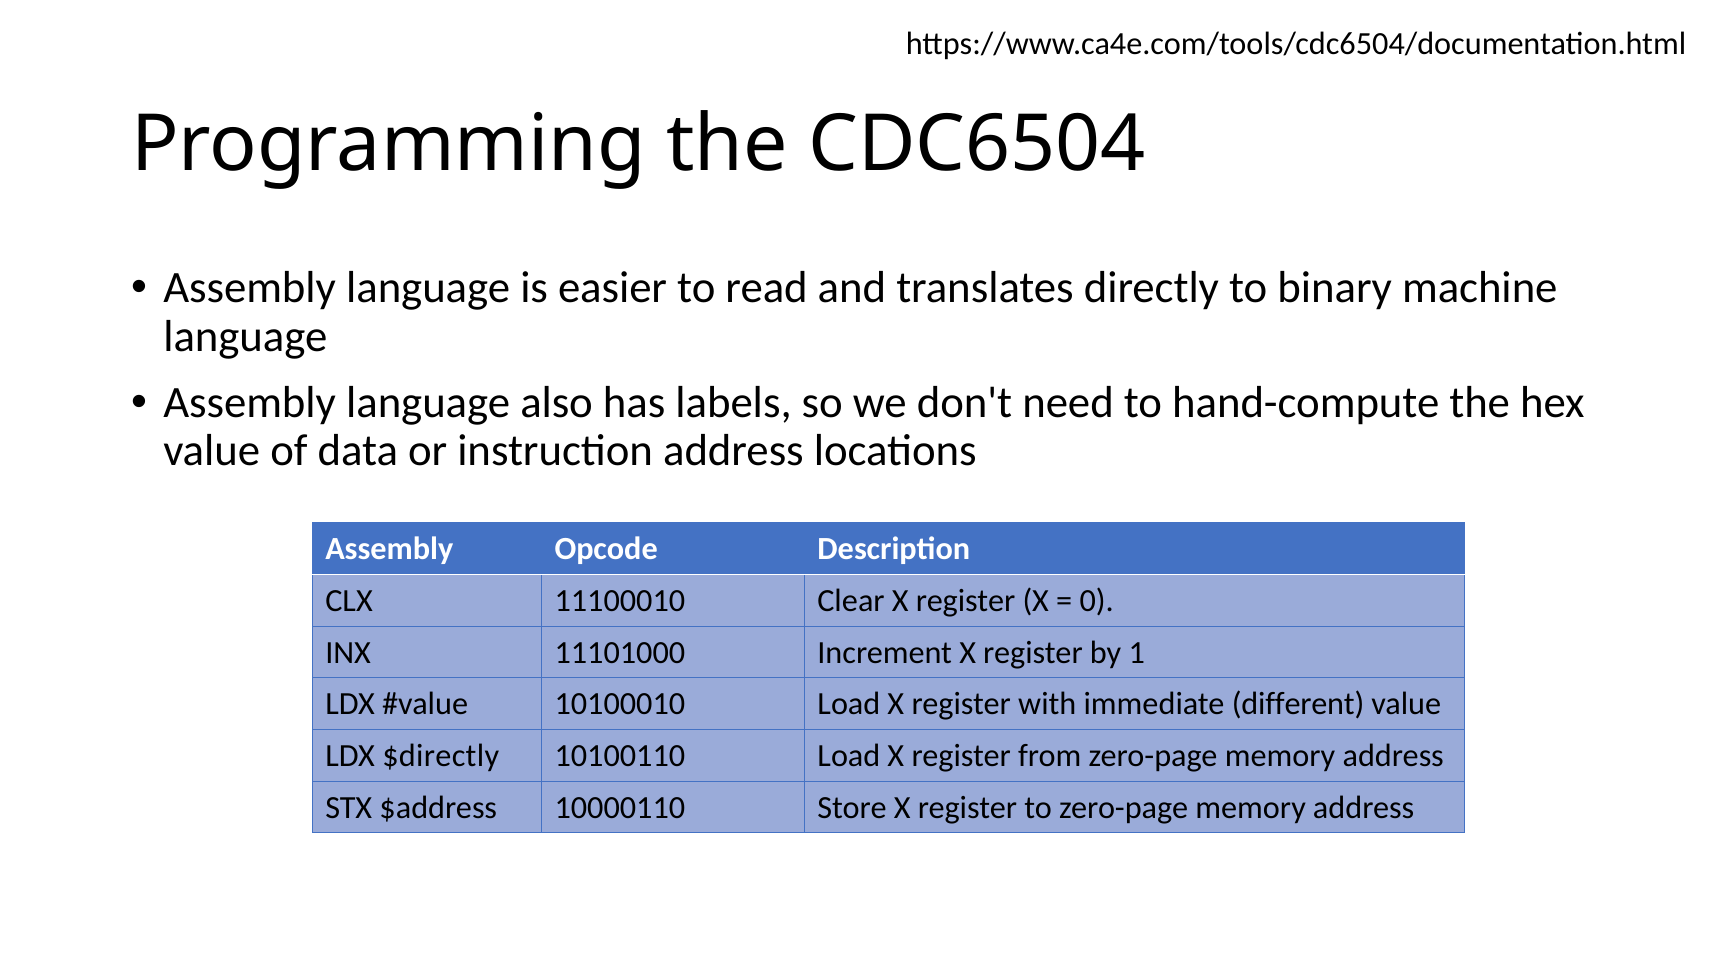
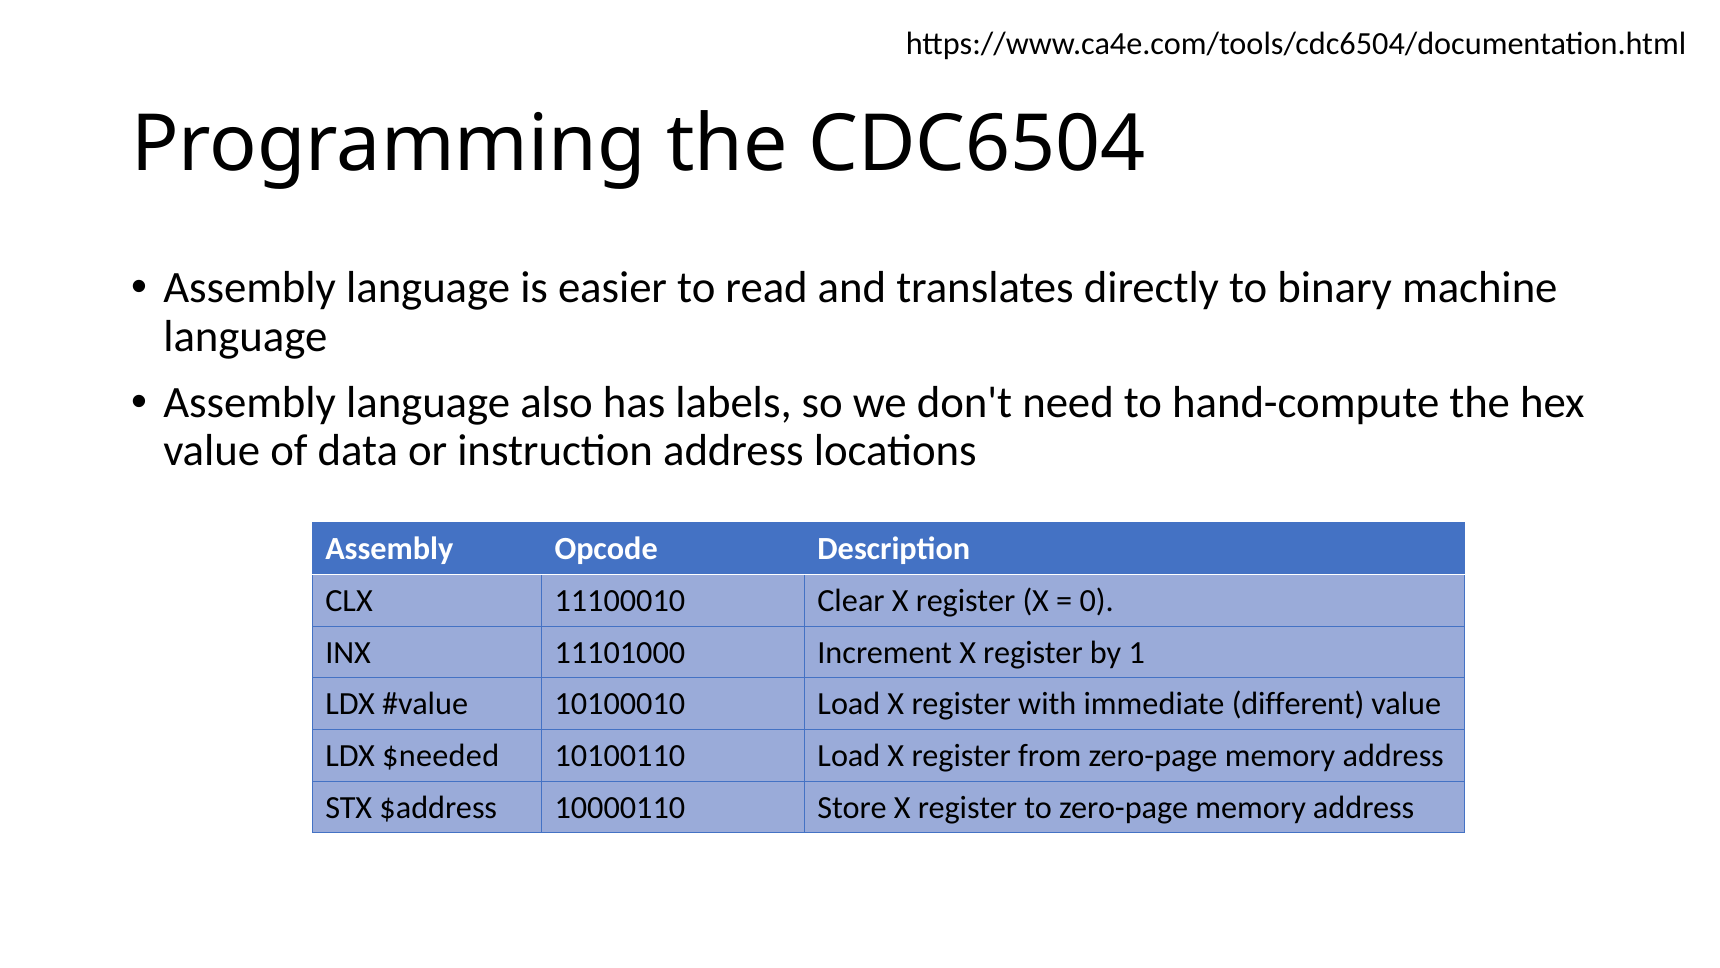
$directly: $directly -> $needed (441, 756)
